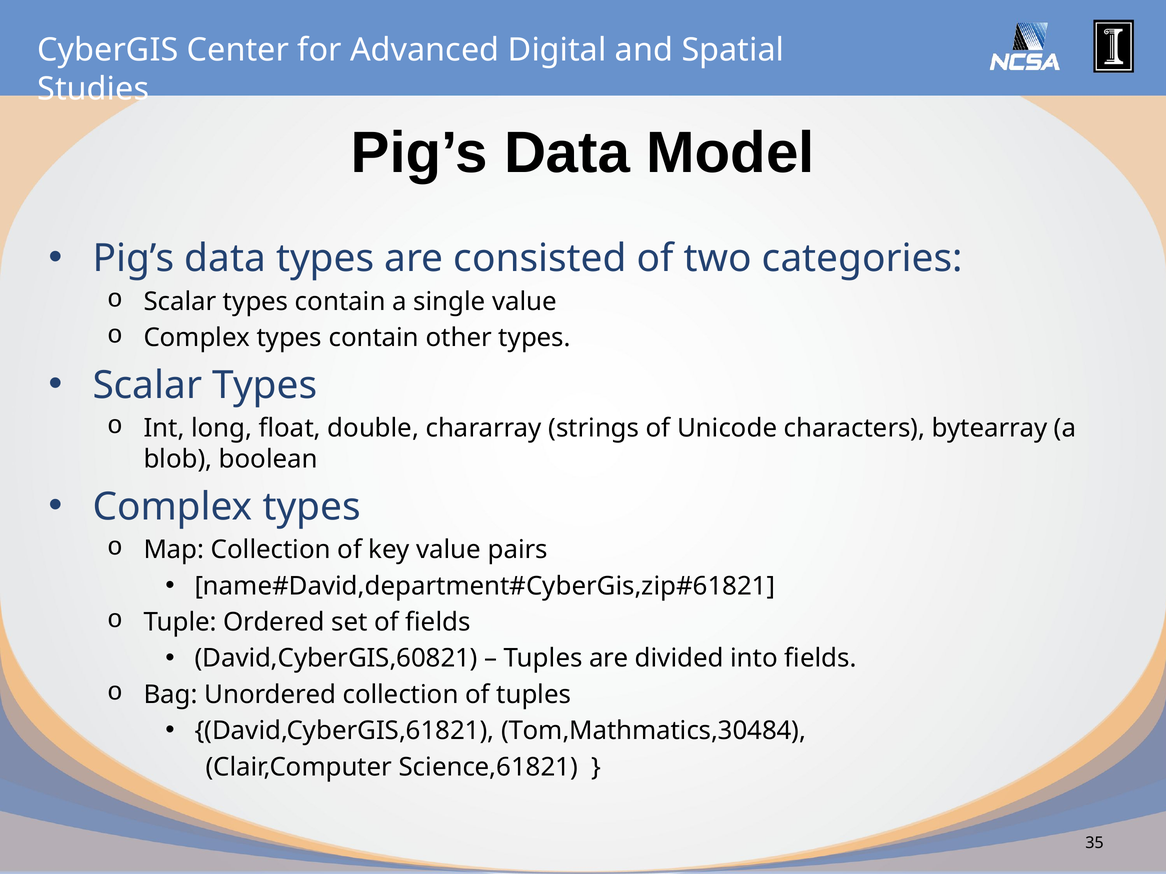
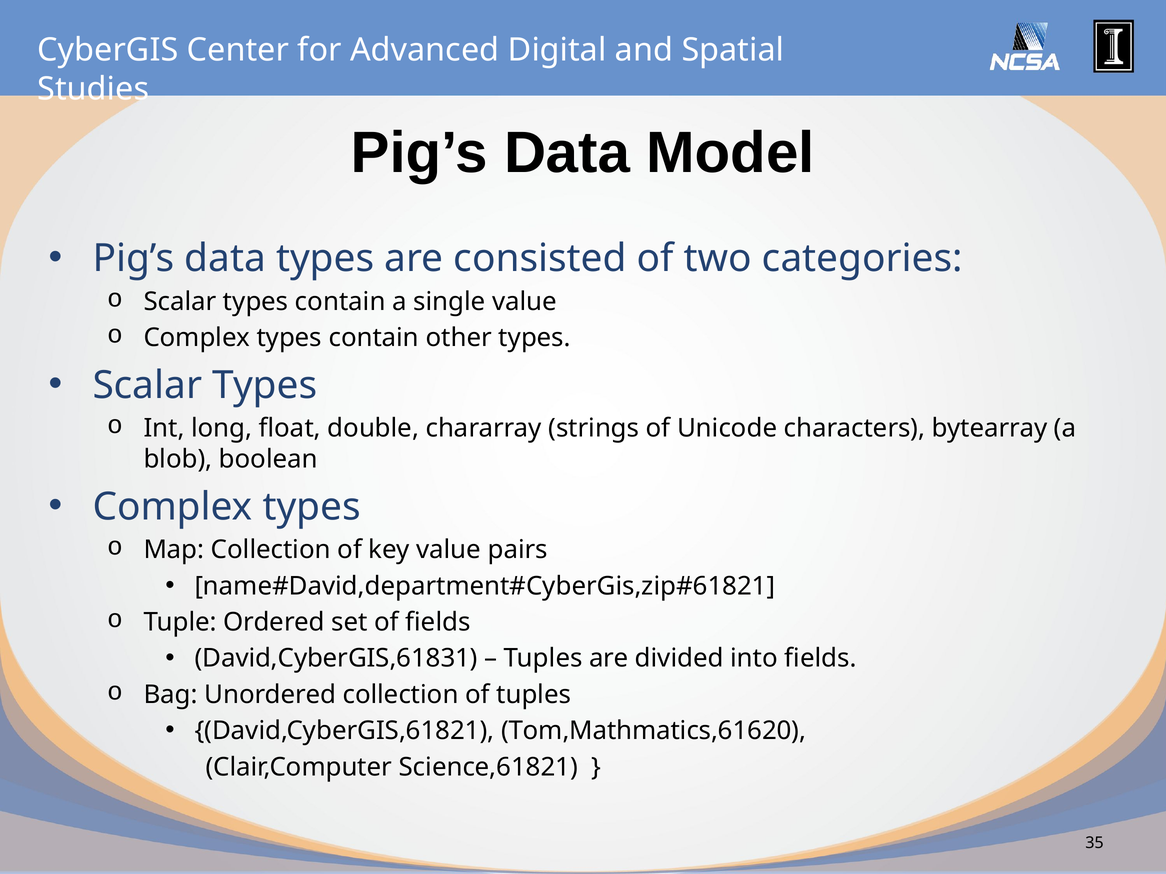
David,CyberGIS,60821: David,CyberGIS,60821 -> David,CyberGIS,61831 (336, 659)
Tom,Mathmatics,30484: Tom,Mathmatics,30484 -> Tom,Mathmatics,61620 (654, 731)
